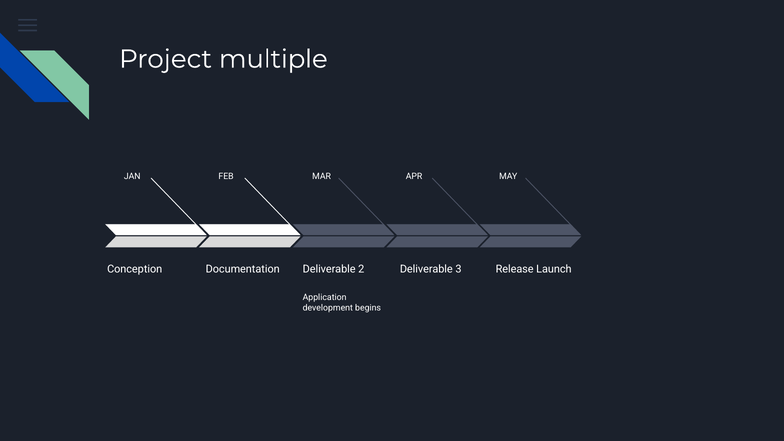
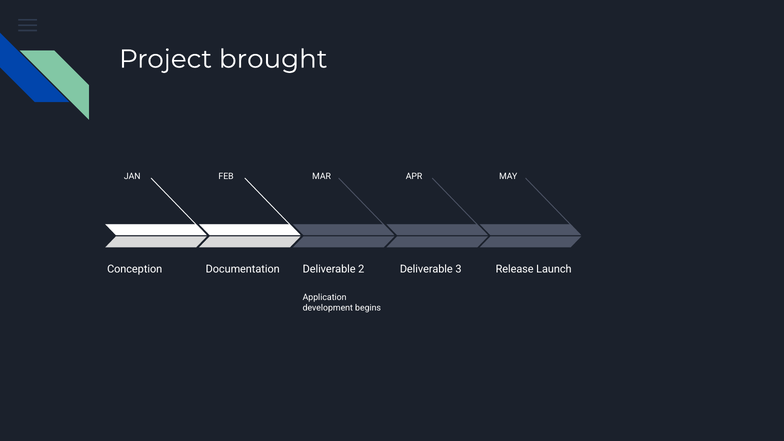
multiple: multiple -> brought (273, 59)
